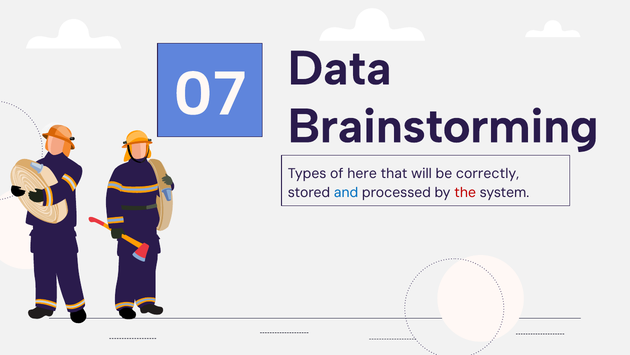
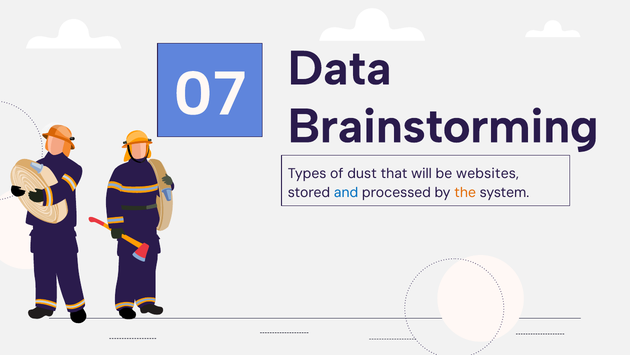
here: here -> dust (362, 173)
correctly: correctly -> websites (487, 173)
the colour: red -> orange (465, 192)
